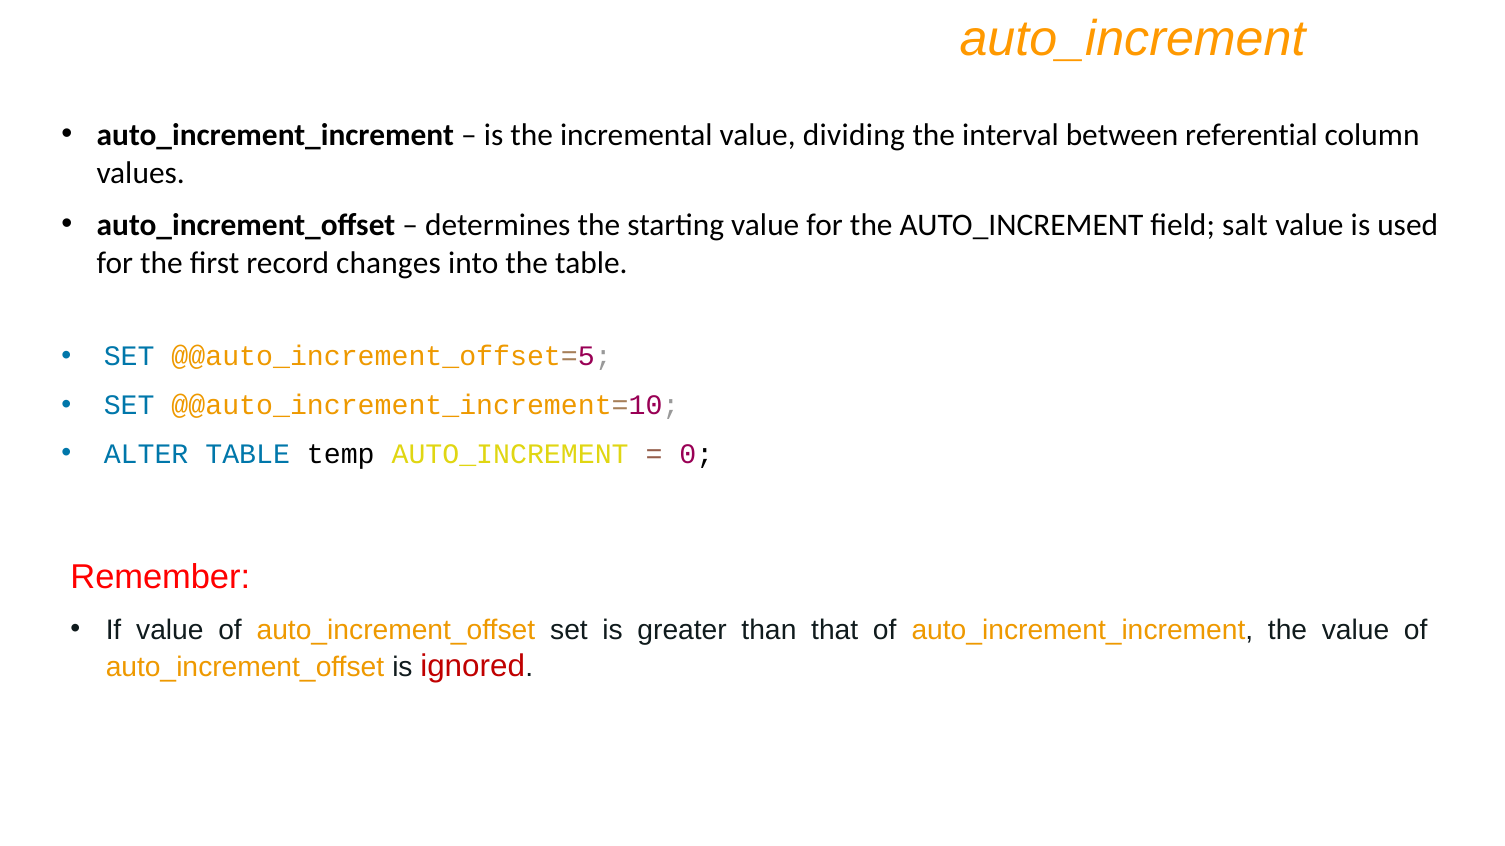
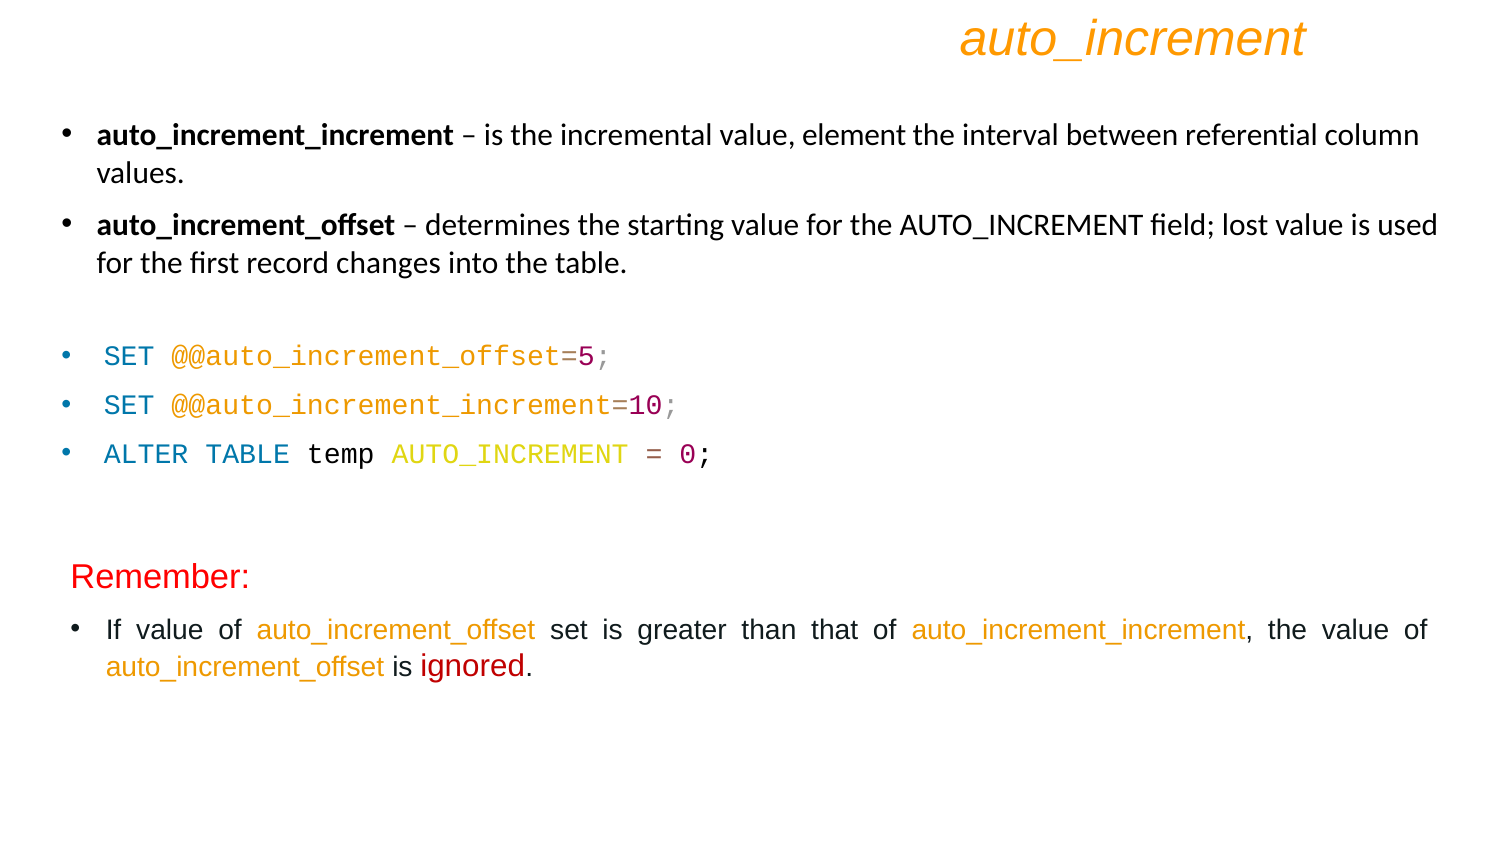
dividing: dividing -> element (854, 135)
salt: salt -> lost (1245, 226)
